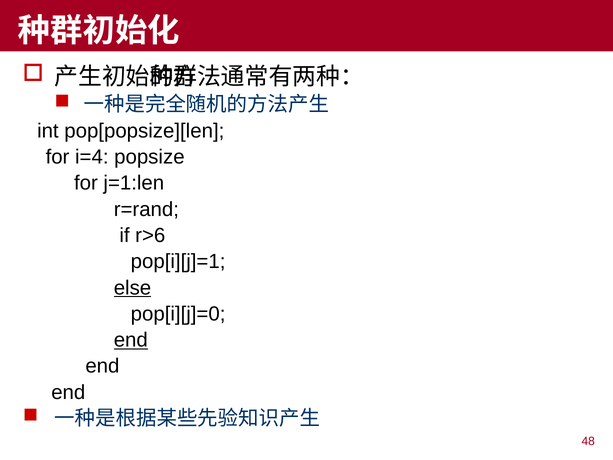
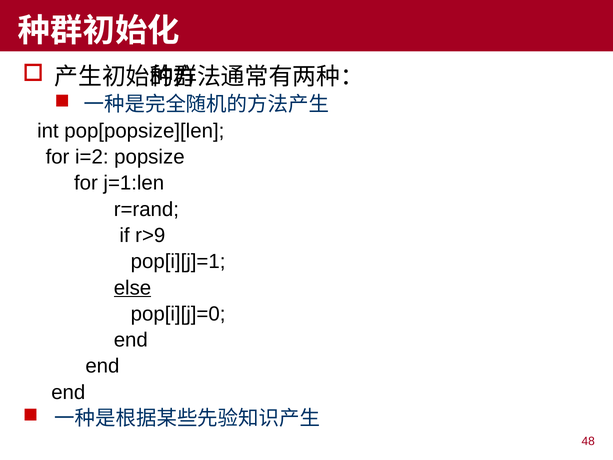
i=4: i=4 -> i=2 (92, 157)
r>6: r>6 -> r>9 (150, 235)
end underline: present -> none (131, 340)
